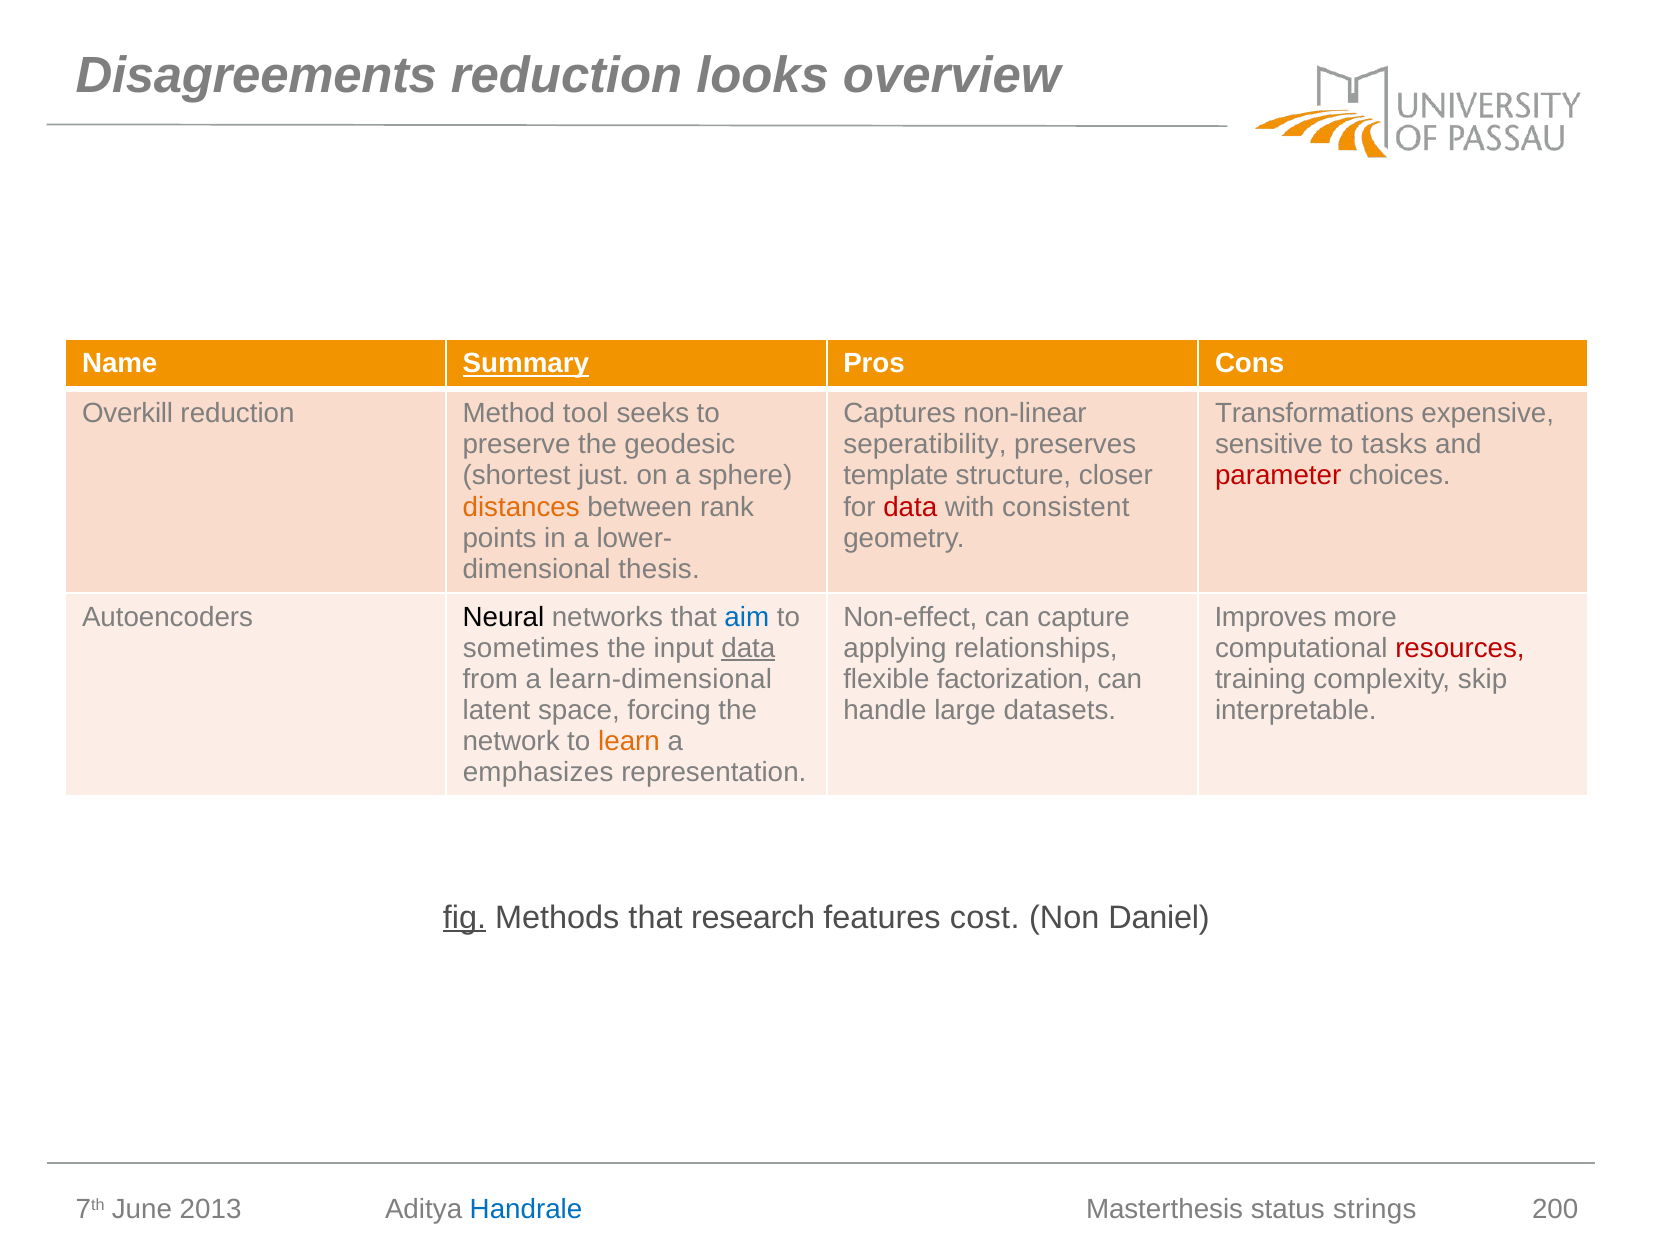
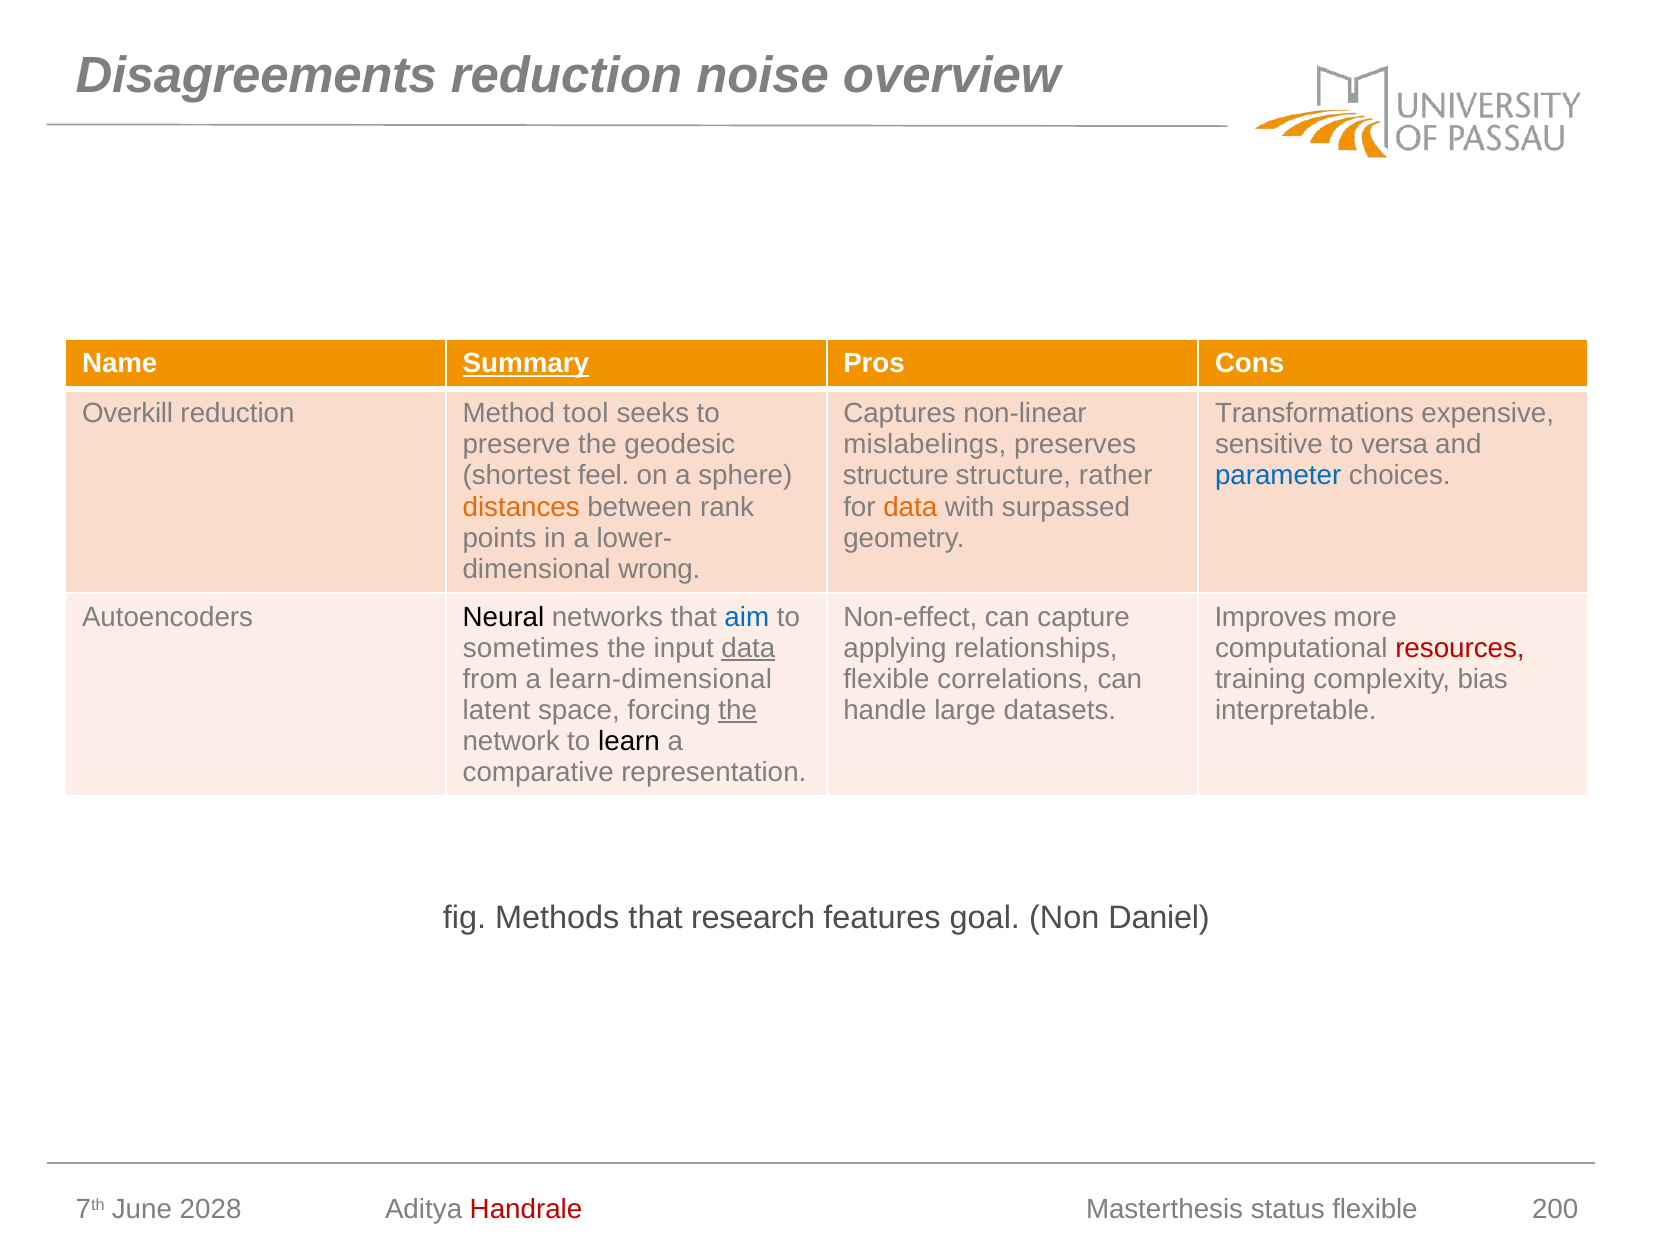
looks: looks -> noise (763, 76)
seperatibility: seperatibility -> mislabelings (925, 445)
tasks: tasks -> versa (1395, 445)
just: just -> feel (604, 476)
template: template -> structure (896, 476)
closer: closer -> rather (1116, 476)
parameter colour: red -> blue (1278, 476)
data colour: red -> orange (910, 507)
consistent: consistent -> surpassed (1066, 507)
thesis: thesis -> wrong (659, 569)
factorization: factorization -> correlations (1014, 679)
skip: skip -> bias (1483, 679)
the underline: none -> present (738, 710)
learn colour: orange -> black (629, 742)
emphasizes: emphasizes -> comparative (538, 773)
fig underline: present -> none (464, 918)
cost: cost -> goal (985, 918)
2013: 2013 -> 2028 (211, 1209)
Handrale colour: blue -> red (526, 1209)
status strings: strings -> flexible (1375, 1209)
